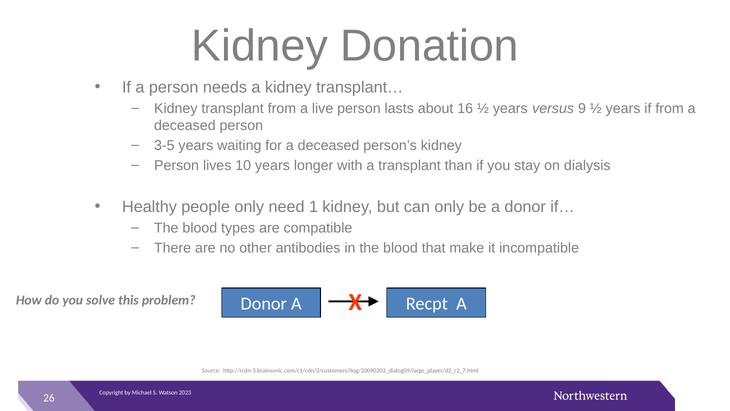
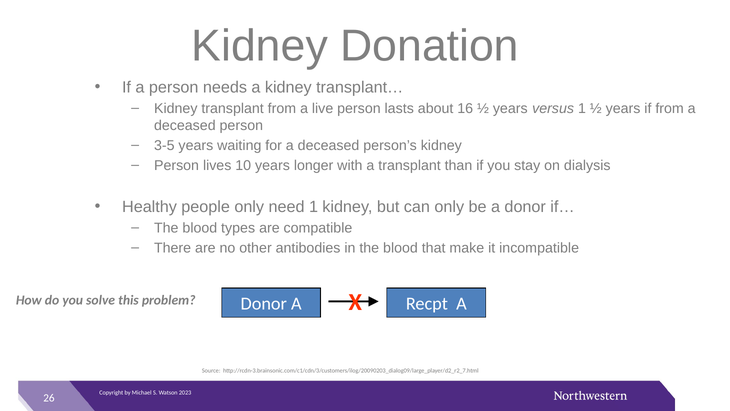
versus 9: 9 -> 1 (582, 108)
